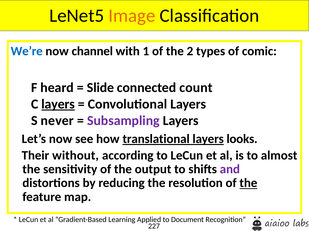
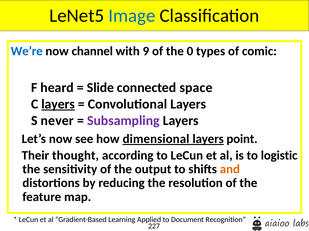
Image colour: orange -> blue (132, 16)
1: 1 -> 9 (146, 51)
2: 2 -> 0 (190, 51)
count: count -> space (196, 88)
translational: translational -> dimensional (156, 139)
looks: looks -> point (242, 139)
without: without -> thought (76, 156)
almost: almost -> logistic (279, 156)
and colour: purple -> orange (230, 170)
the underline: present -> none (248, 184)
